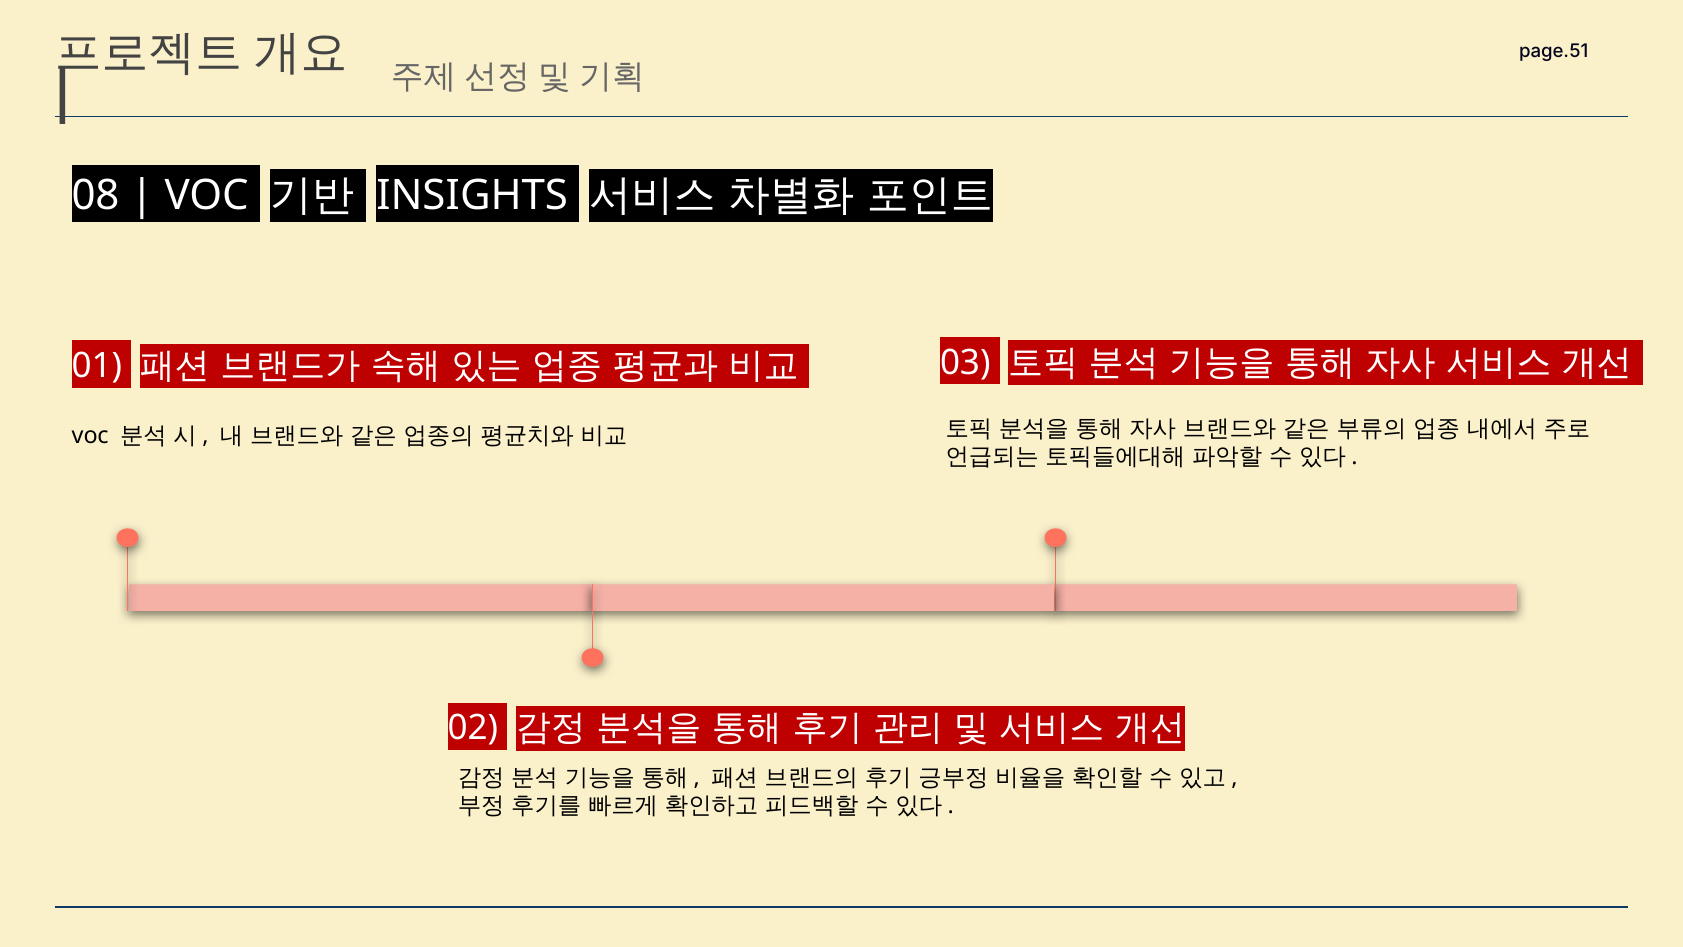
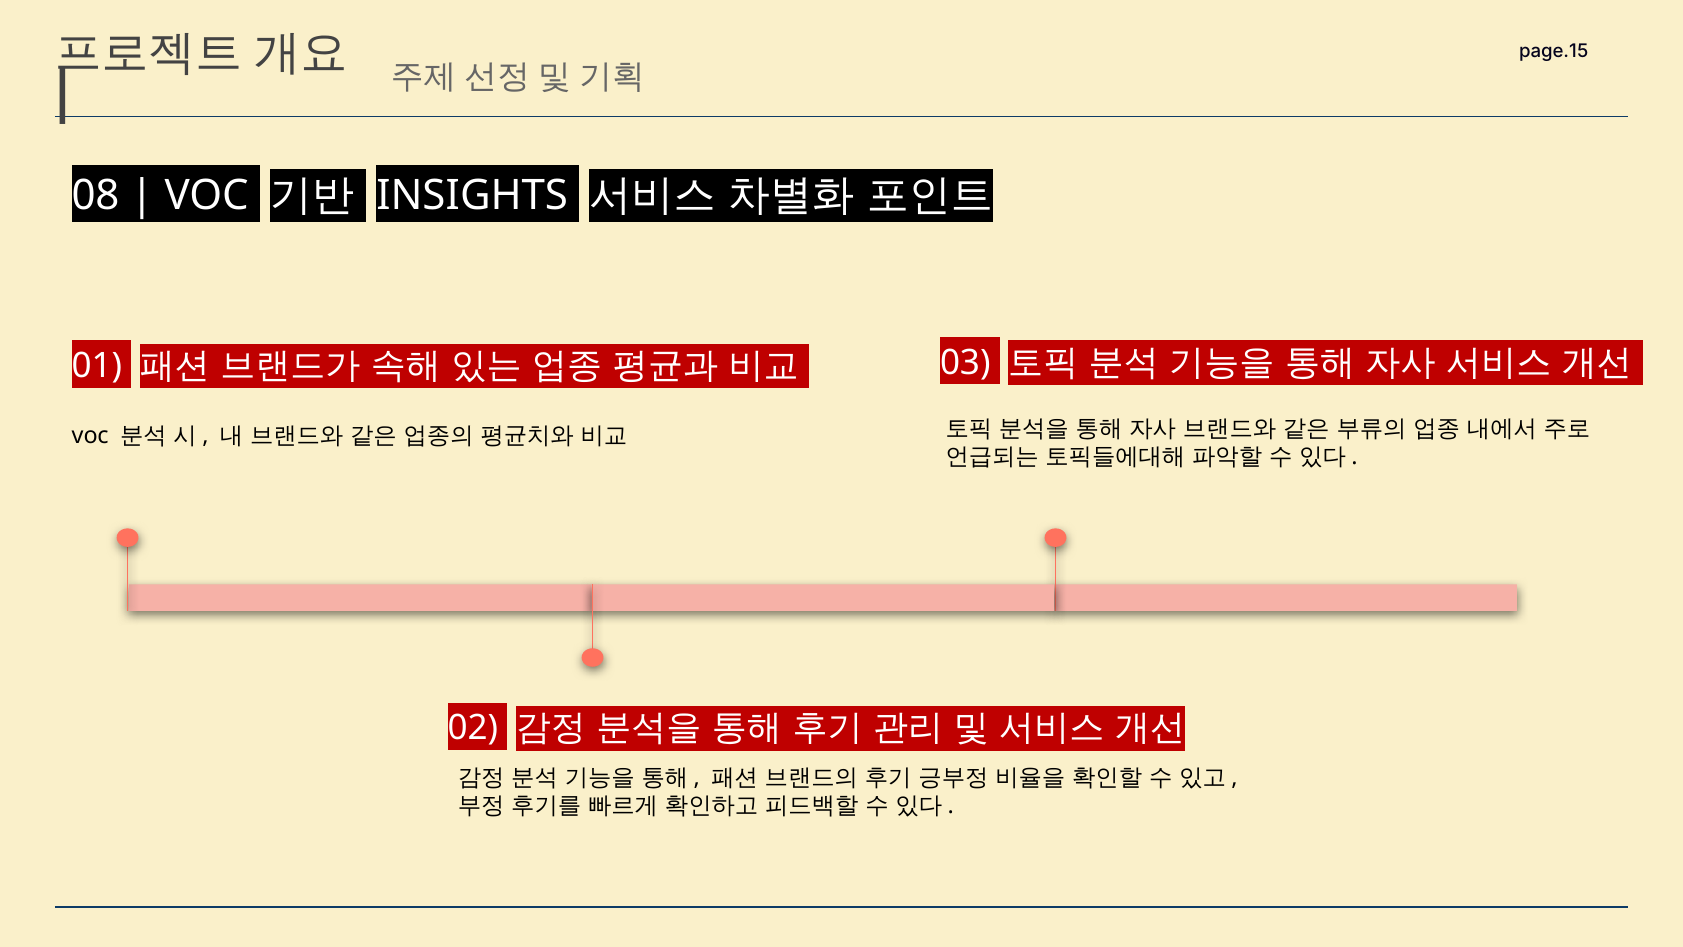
page.51: page.51 -> page.15 (1554, 51)
